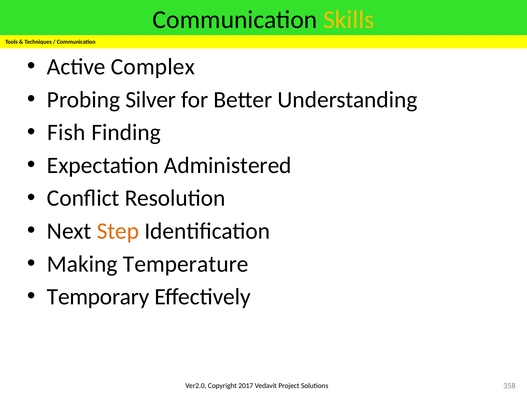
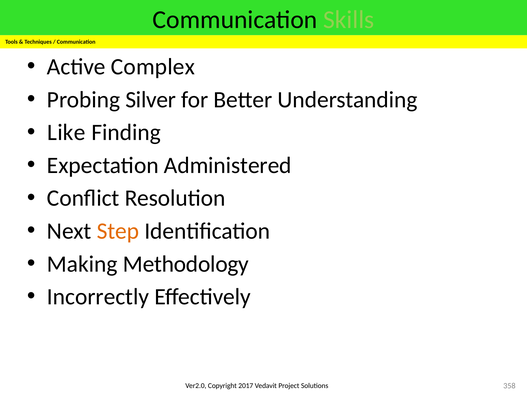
Skills colour: yellow -> light green (349, 20)
Fish: Fish -> Like (66, 132)
Temperature: Temperature -> Methodology (186, 263)
Temporary: Temporary -> Incorrectly (98, 296)
